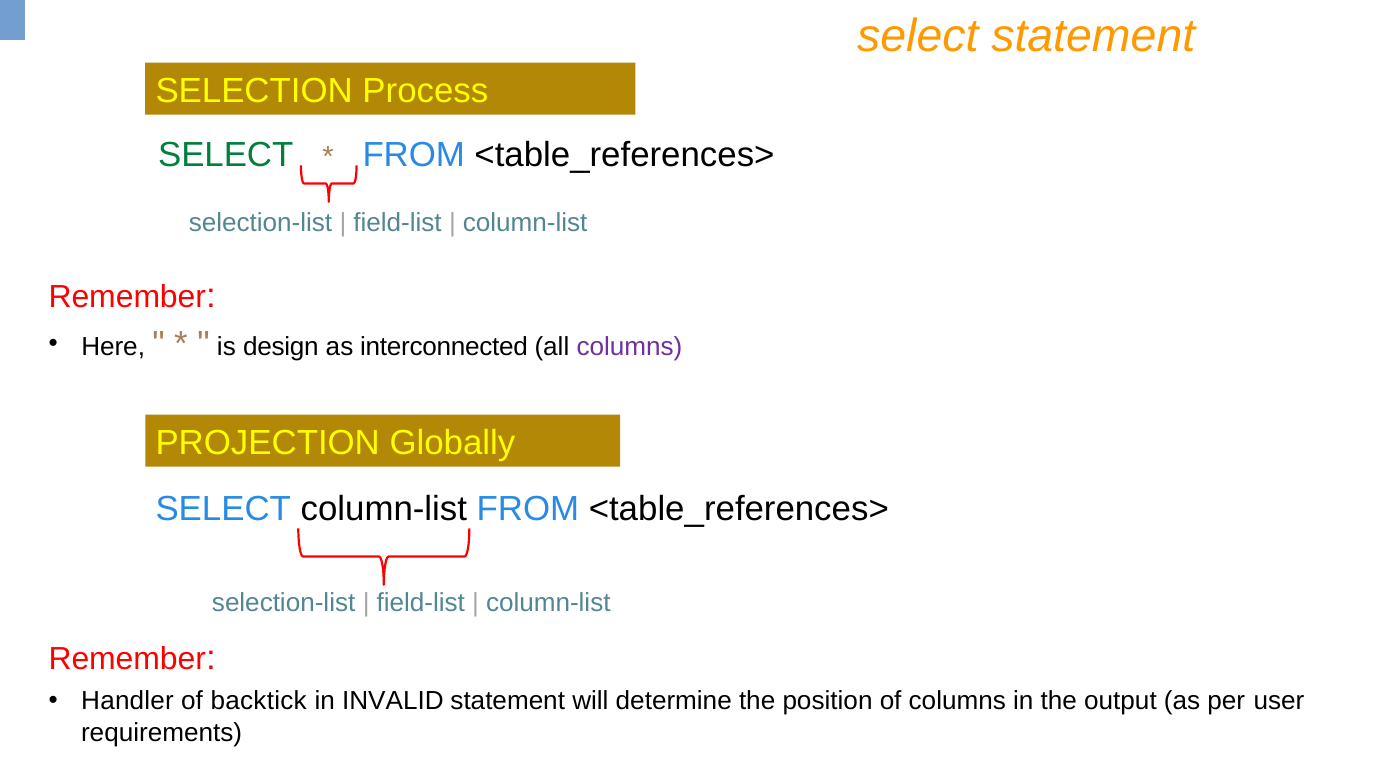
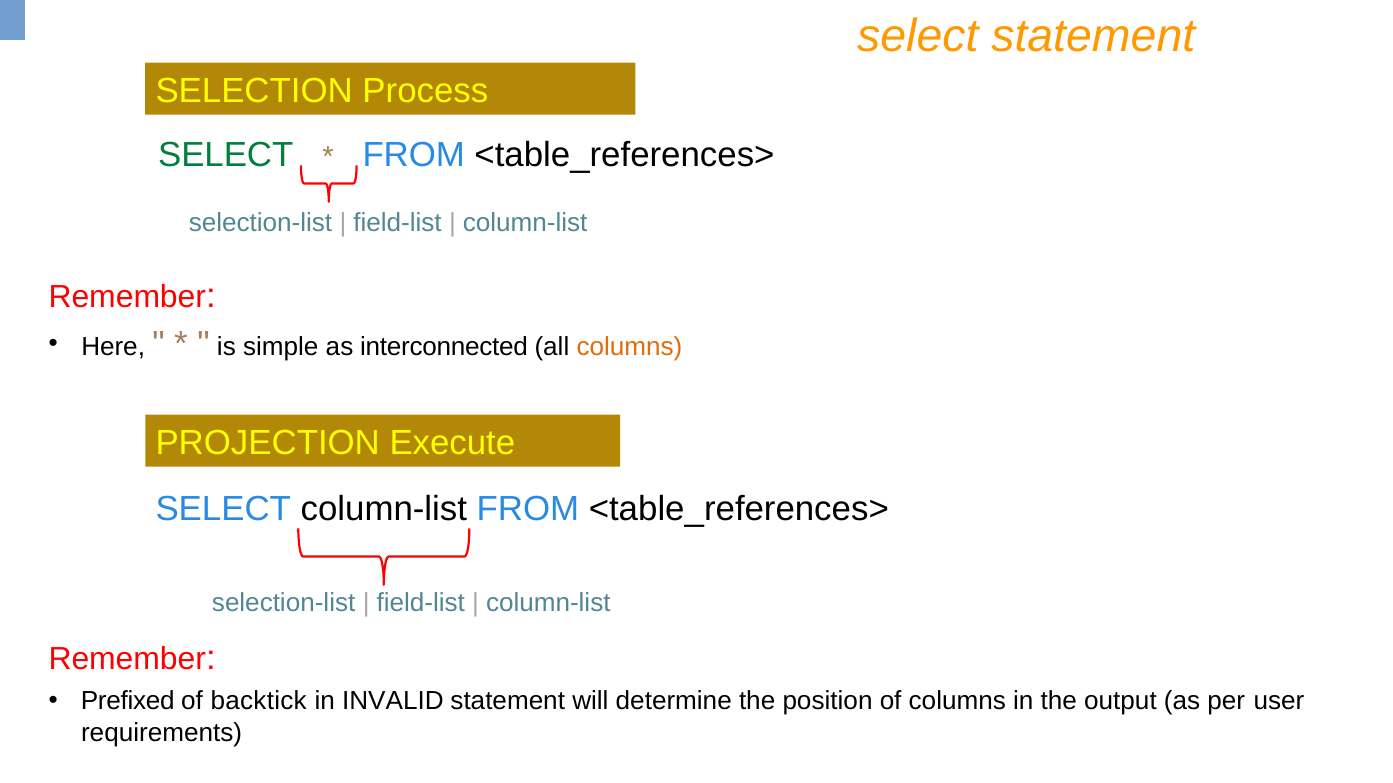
design: design -> simple (281, 348)
columns colour: purple -> orange (630, 348)
Globally: Globally -> Execute (452, 443)
Handler: Handler -> Prefixed (128, 702)
